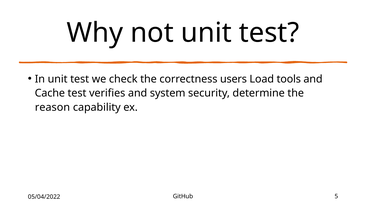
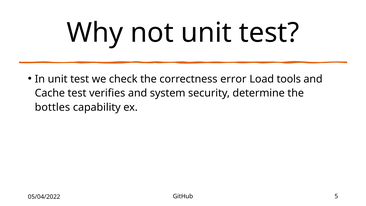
users: users -> error (233, 79)
reason: reason -> bottles (52, 107)
